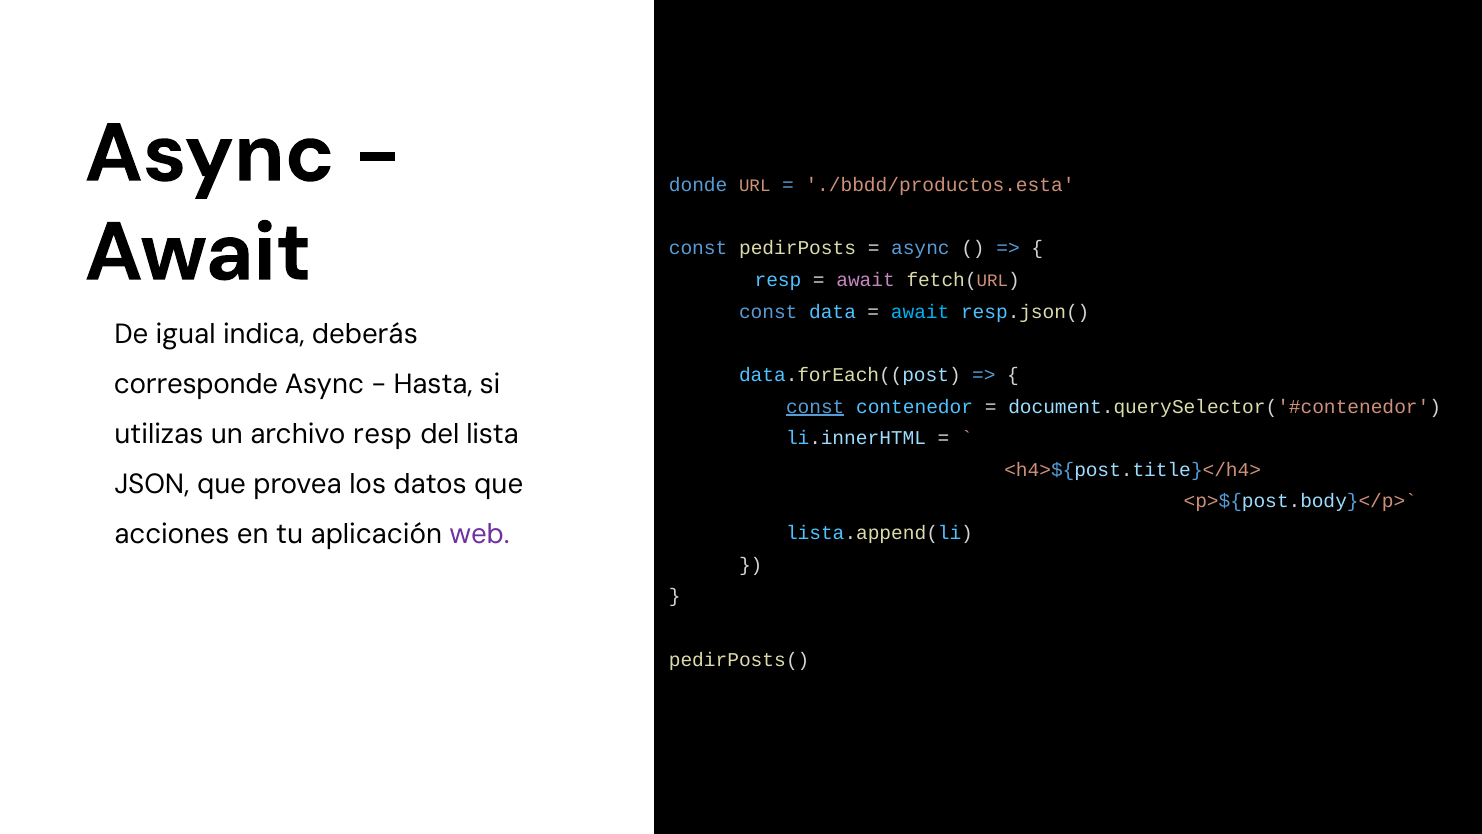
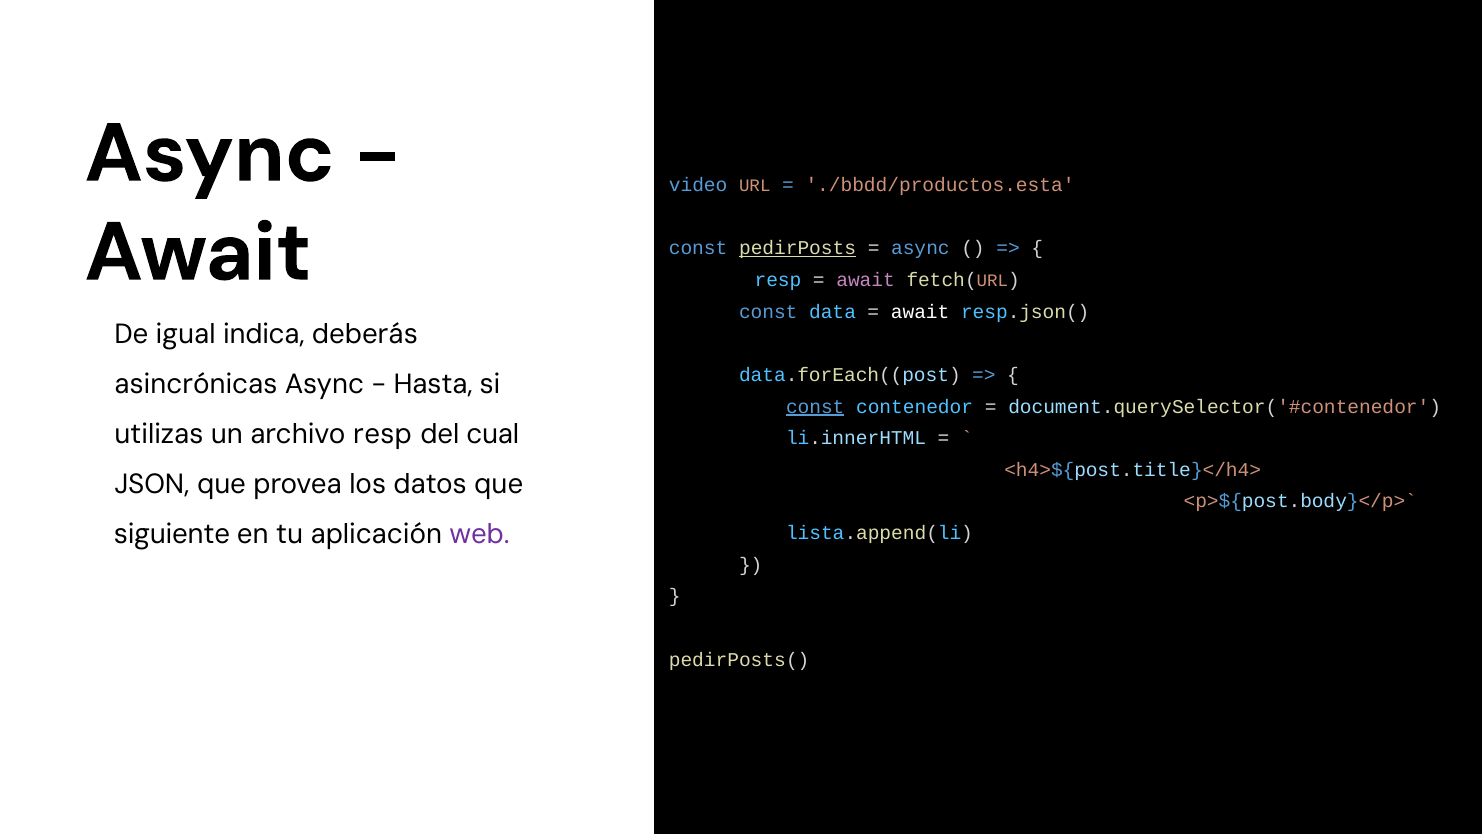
donde: donde -> video (698, 185)
pedirPosts underline: none -> present (798, 248)
await colour: light blue -> white (920, 312)
corresponde: corresponde -> asincrónicas (196, 384)
lista: lista -> cual (493, 434)
acciones: acciones -> siguiente (172, 534)
